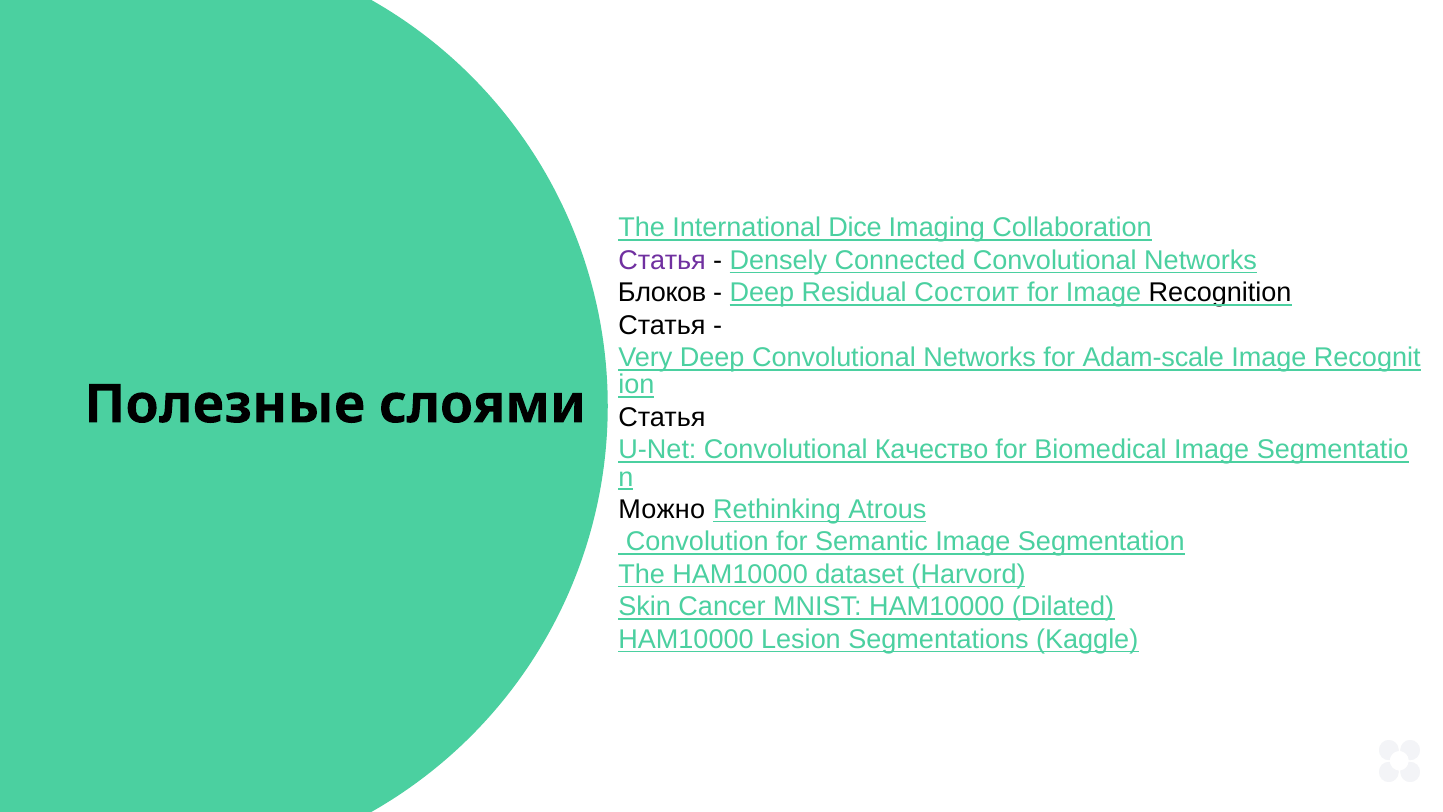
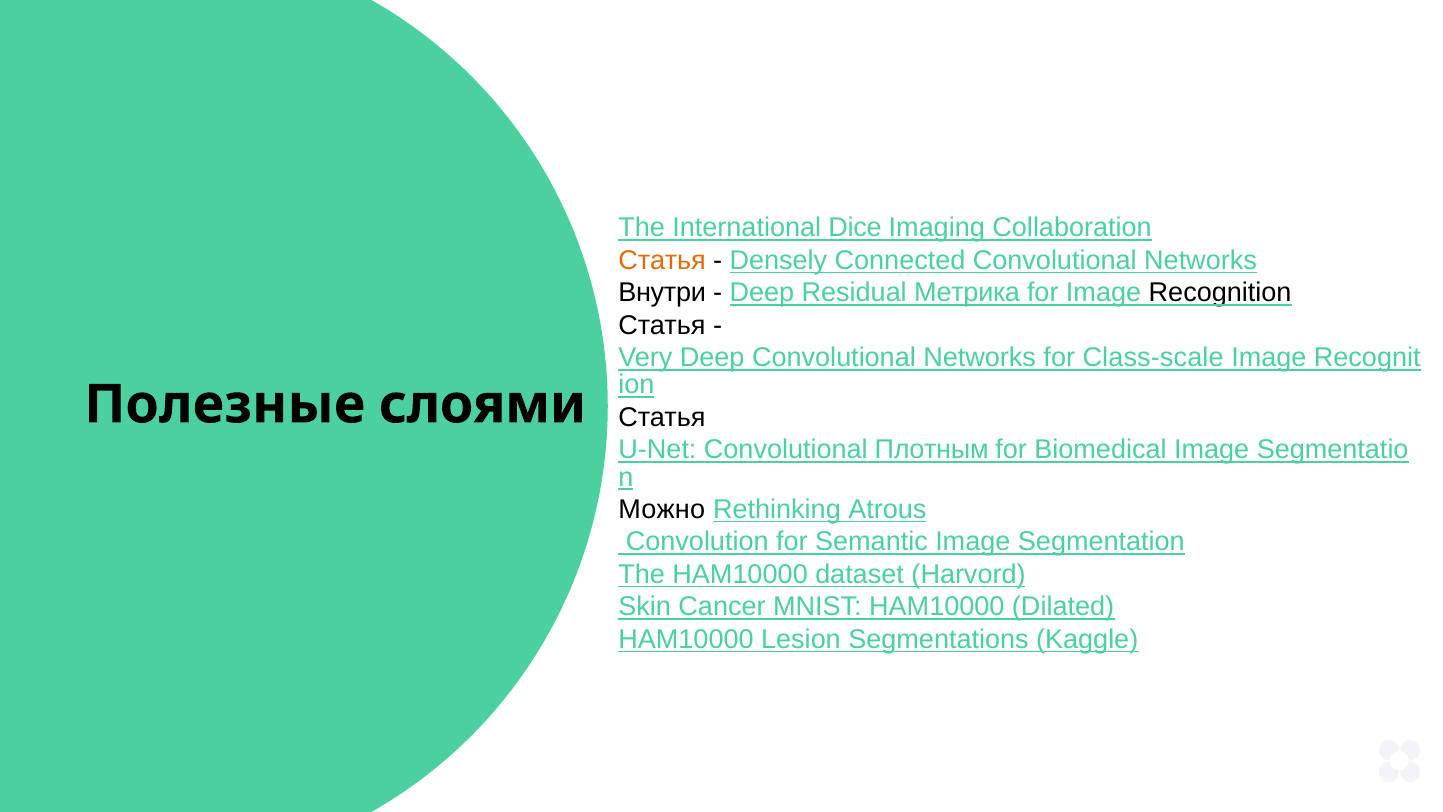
Статья colour: purple -> orange (662, 260)
Блоков: Блоков -> Внутри (662, 293)
Состоит: Состоит -> Метрика (967, 293)
Adam-scale: Adam-scale -> Class-scale (1153, 358)
Качество: Качество -> Плотным (932, 450)
